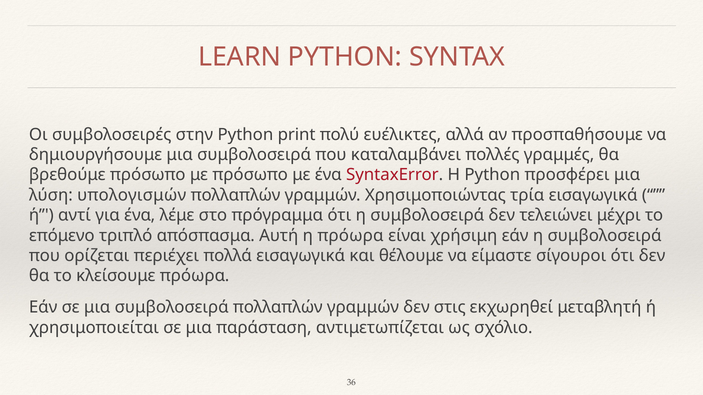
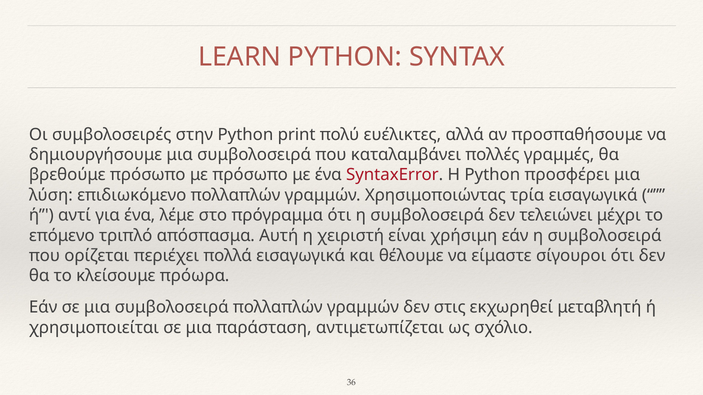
υπολογισμών: υπολογισμών -> επιδιωκόμενο (132, 195)
η πρόωρα: πρόωρα -> χειριστή (351, 236)
